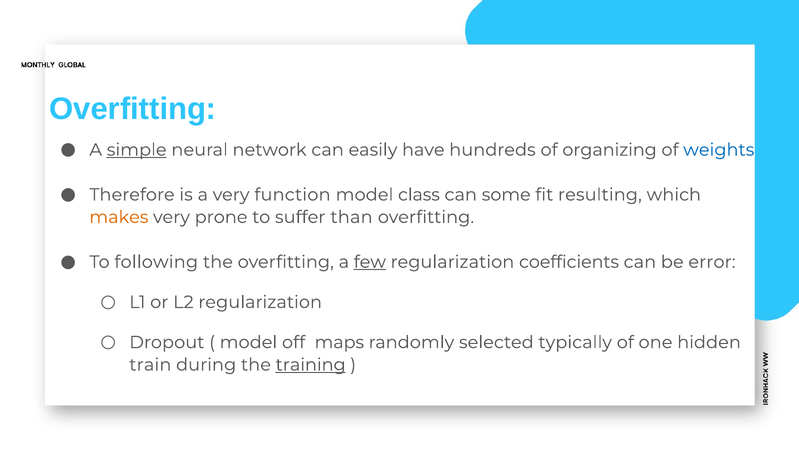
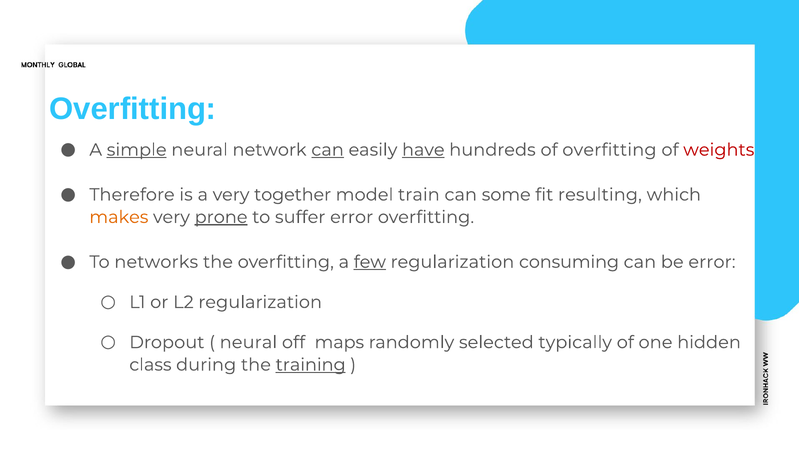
can underline: none -> present (328, 150)
have underline: none -> present (423, 150)
of organizing: organizing -> overfitting (609, 150)
weights colour: blue -> red (719, 150)
function: function -> together (293, 194)
class: class -> train (419, 194)
prone underline: none -> present (221, 217)
suffer than: than -> error (352, 217)
following: following -> networks (156, 262)
coefficients: coefficients -> consuming (569, 262)
model: model -> neural (248, 342)
train: train -> class (150, 364)
